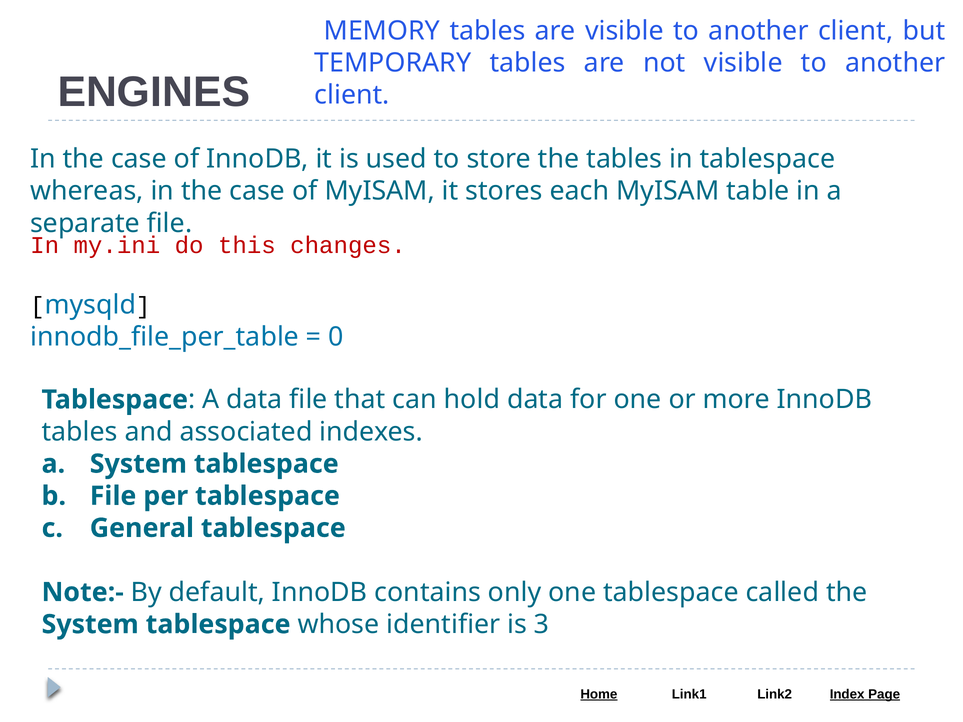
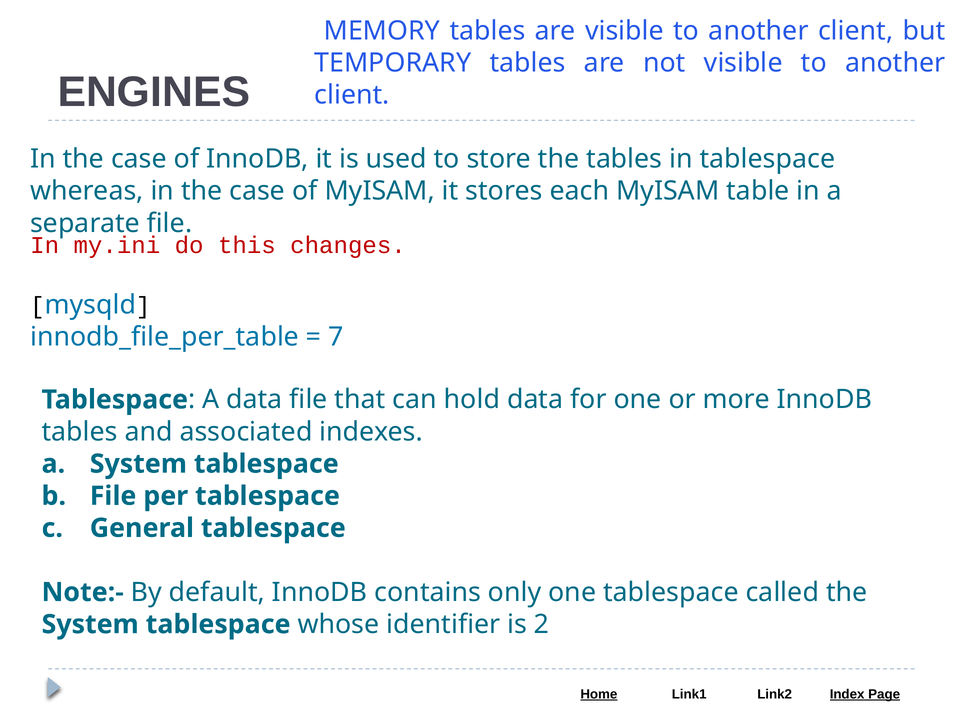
0: 0 -> 7 (336, 337)
3: 3 -> 2 (542, 625)
